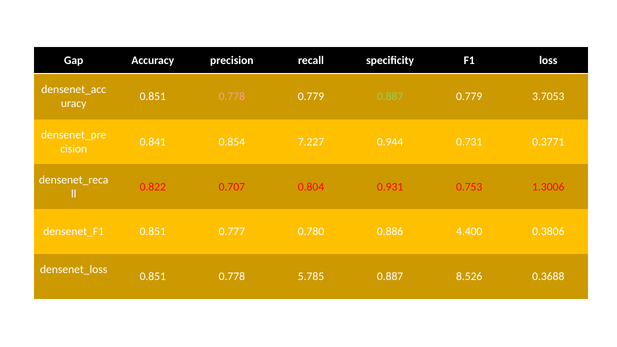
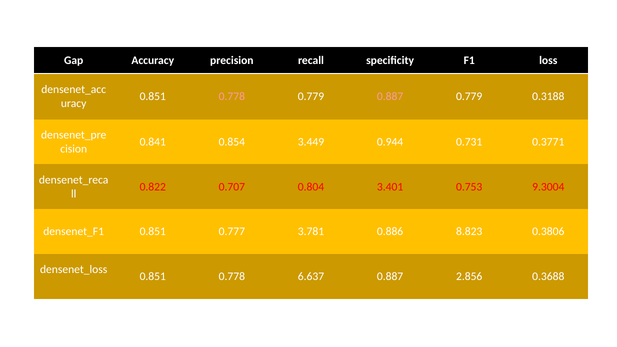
0.887 colour: light green -> pink (390, 97)
3.7053: 3.7053 -> 0.3188 (548, 97)
7.227: 7.227 -> 3.449 (311, 142)
0.931: 0.931 -> 3.401 (390, 187)
1.3006: 1.3006 -> 9.3004 (548, 187)
0.780: 0.780 -> 3.781 (311, 232)
4.400: 4.400 -> 8.823 (469, 232)
5.785: 5.785 -> 6.637 (311, 277)
8.526: 8.526 -> 2.856 (469, 277)
